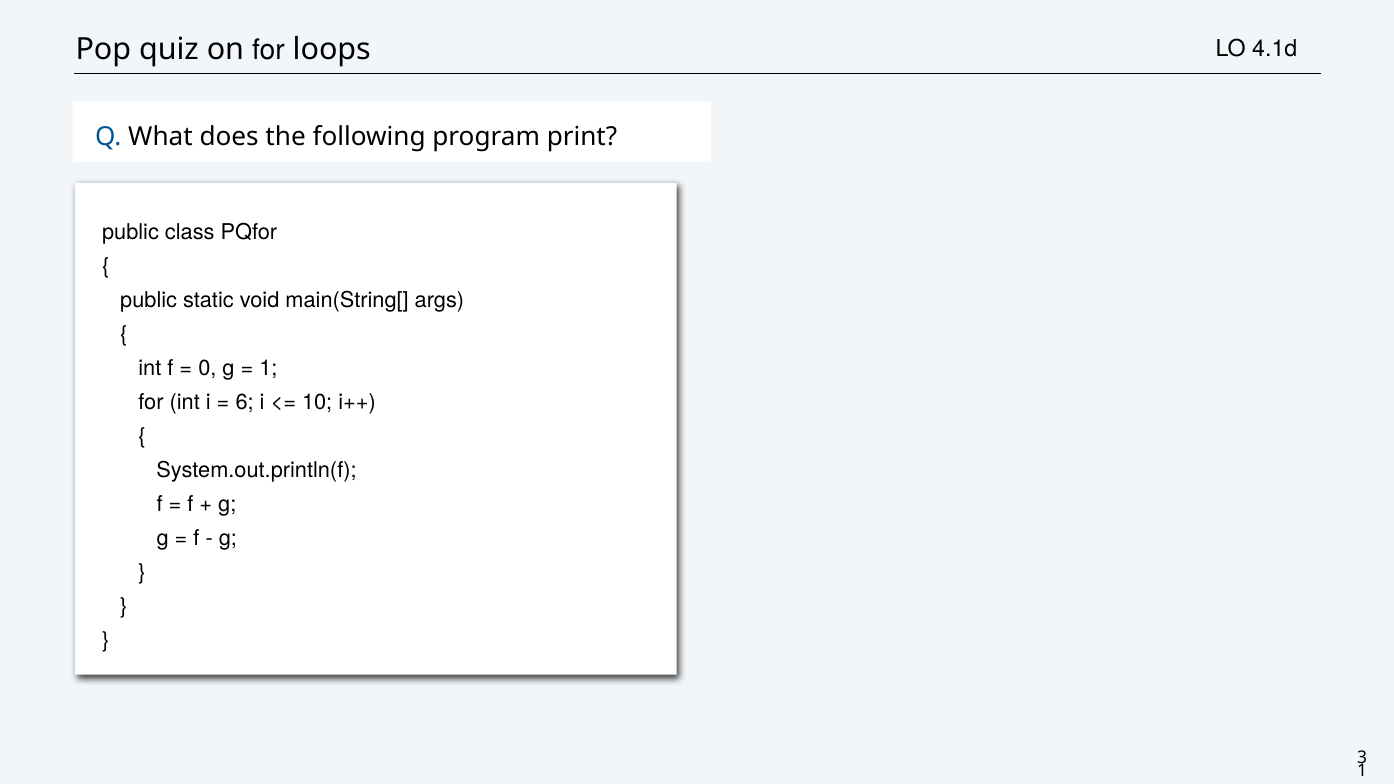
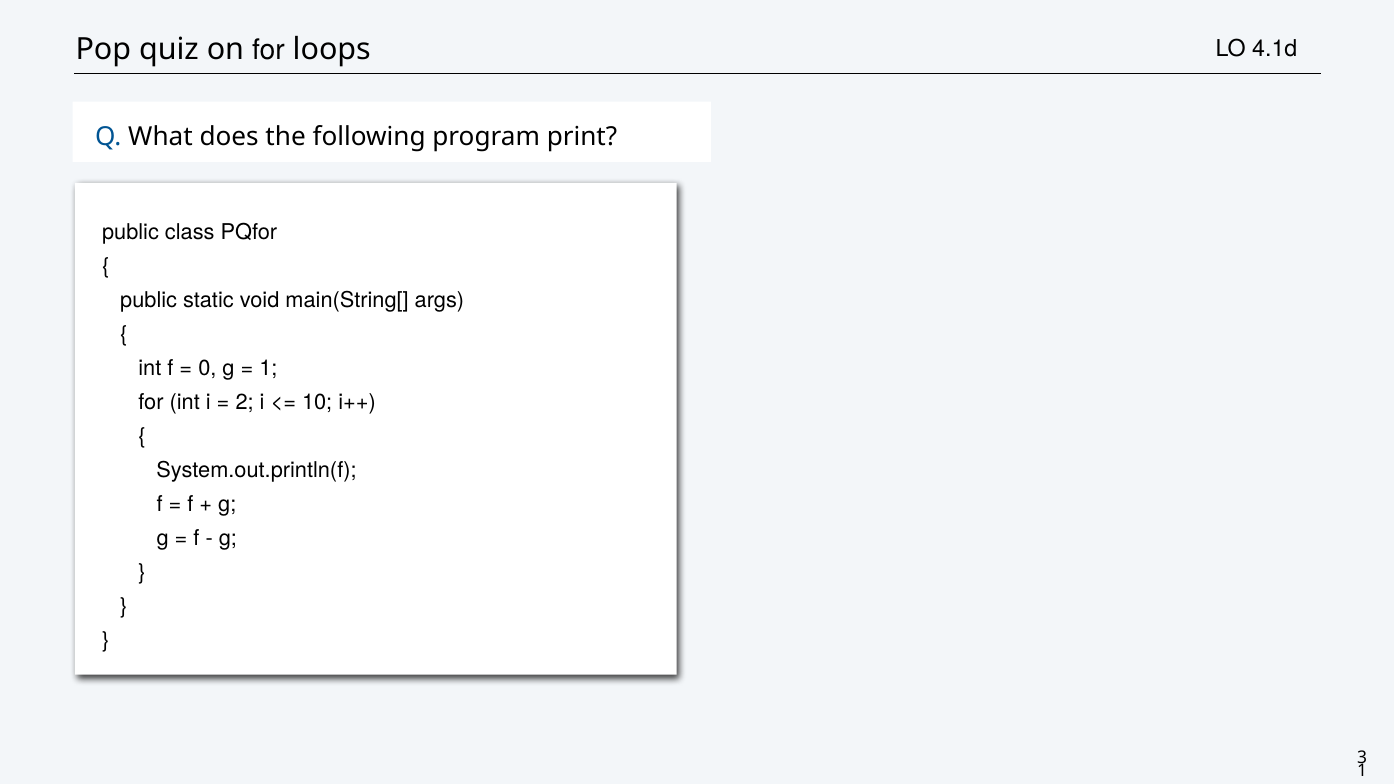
6: 6 -> 2 (245, 402)
